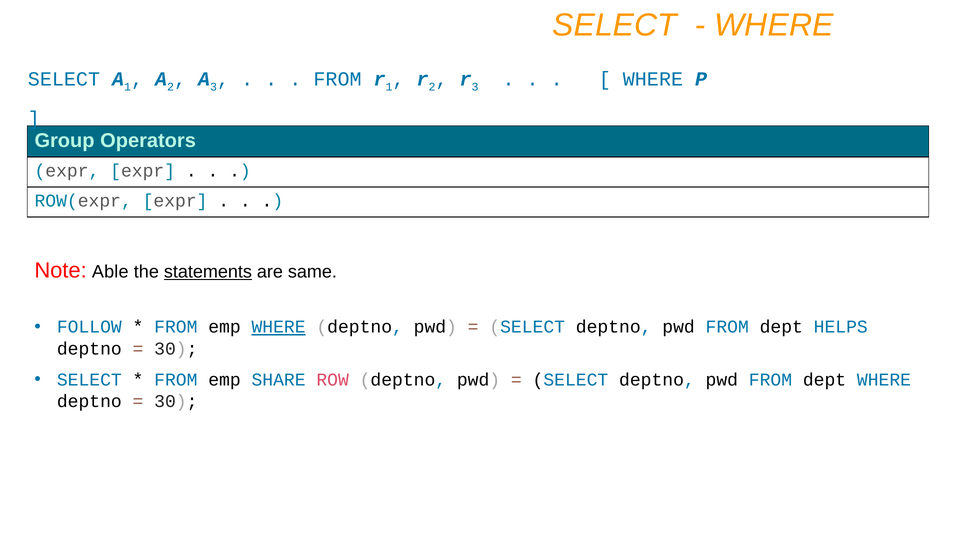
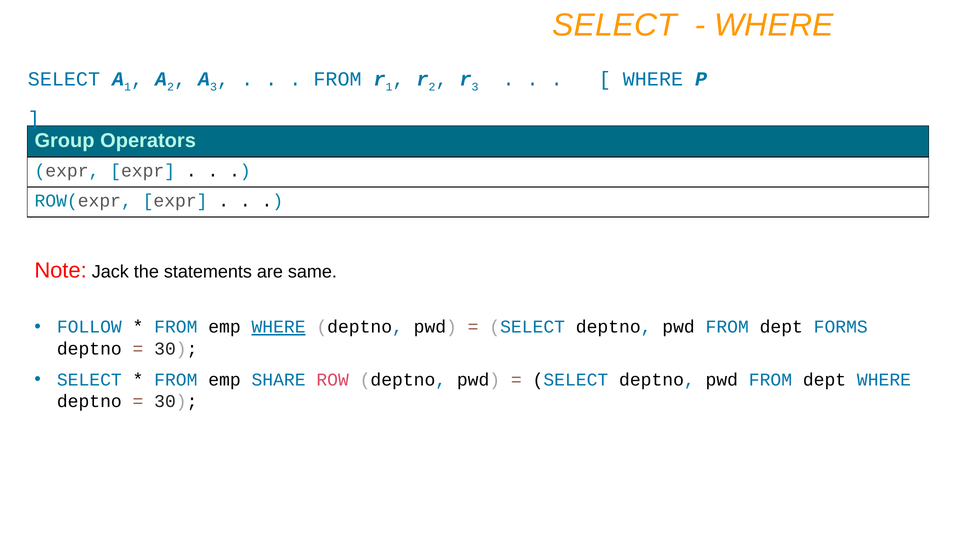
Able: Able -> Jack (110, 272)
statements underline: present -> none (208, 272)
HELPS: HELPS -> FORMS (841, 327)
